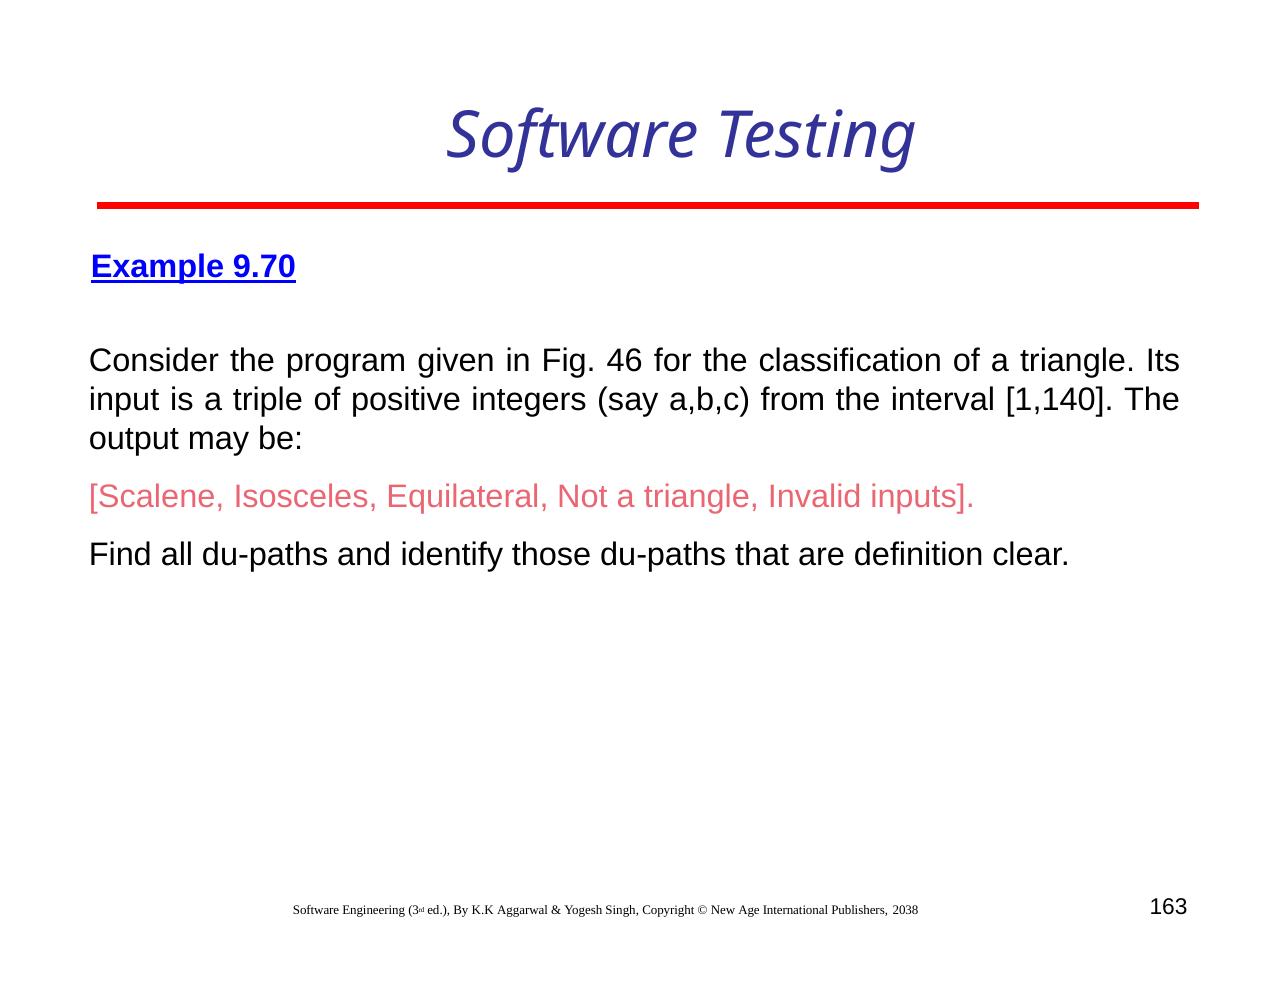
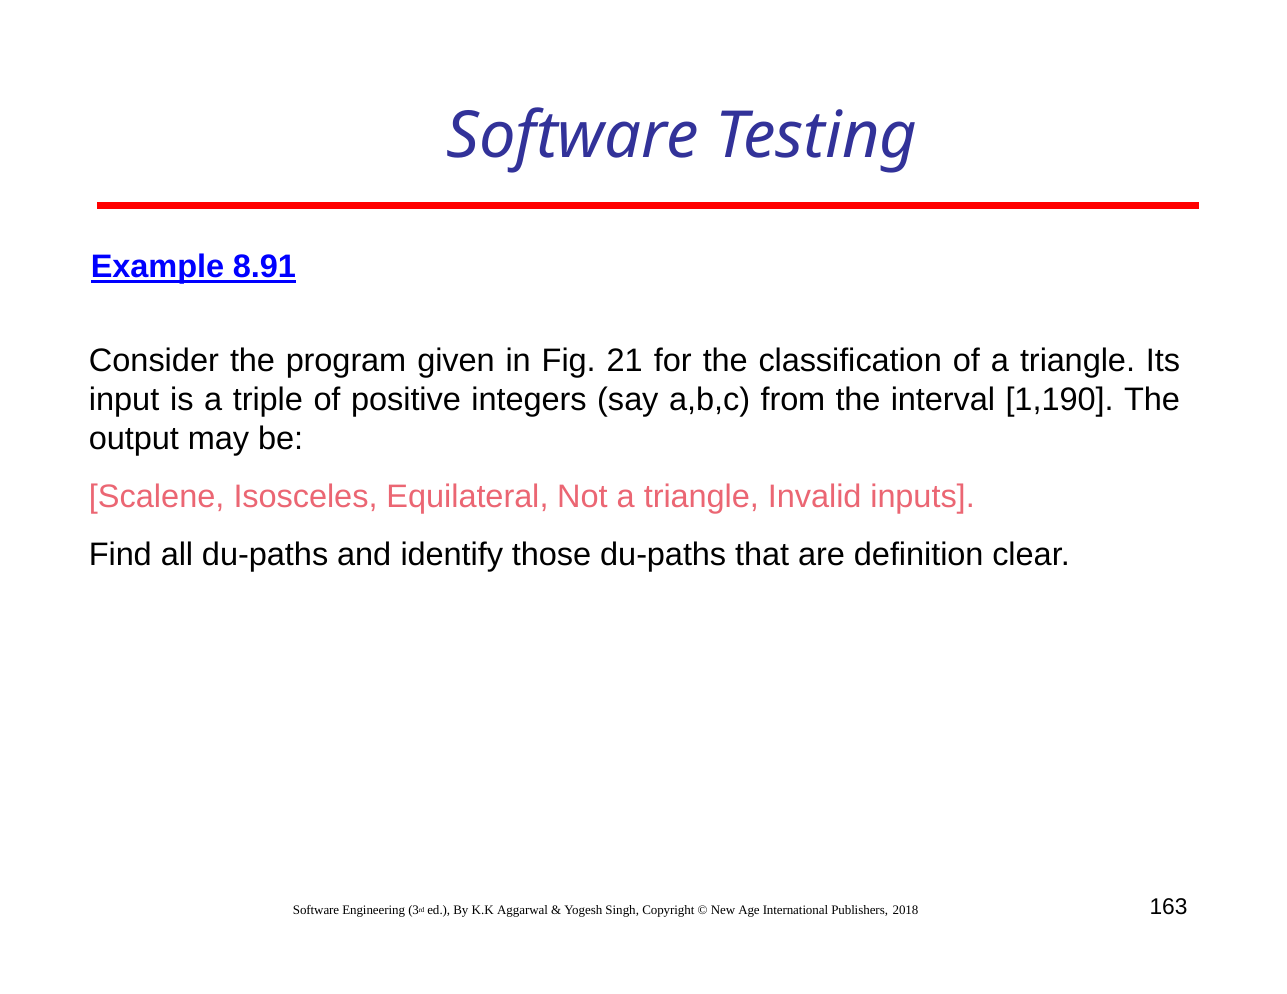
9.70: 9.70 -> 8.91 (264, 267)
46: 46 -> 21 (625, 360)
1,140: 1,140 -> 1,190 (1060, 400)
2038: 2038 -> 2018 (905, 911)
